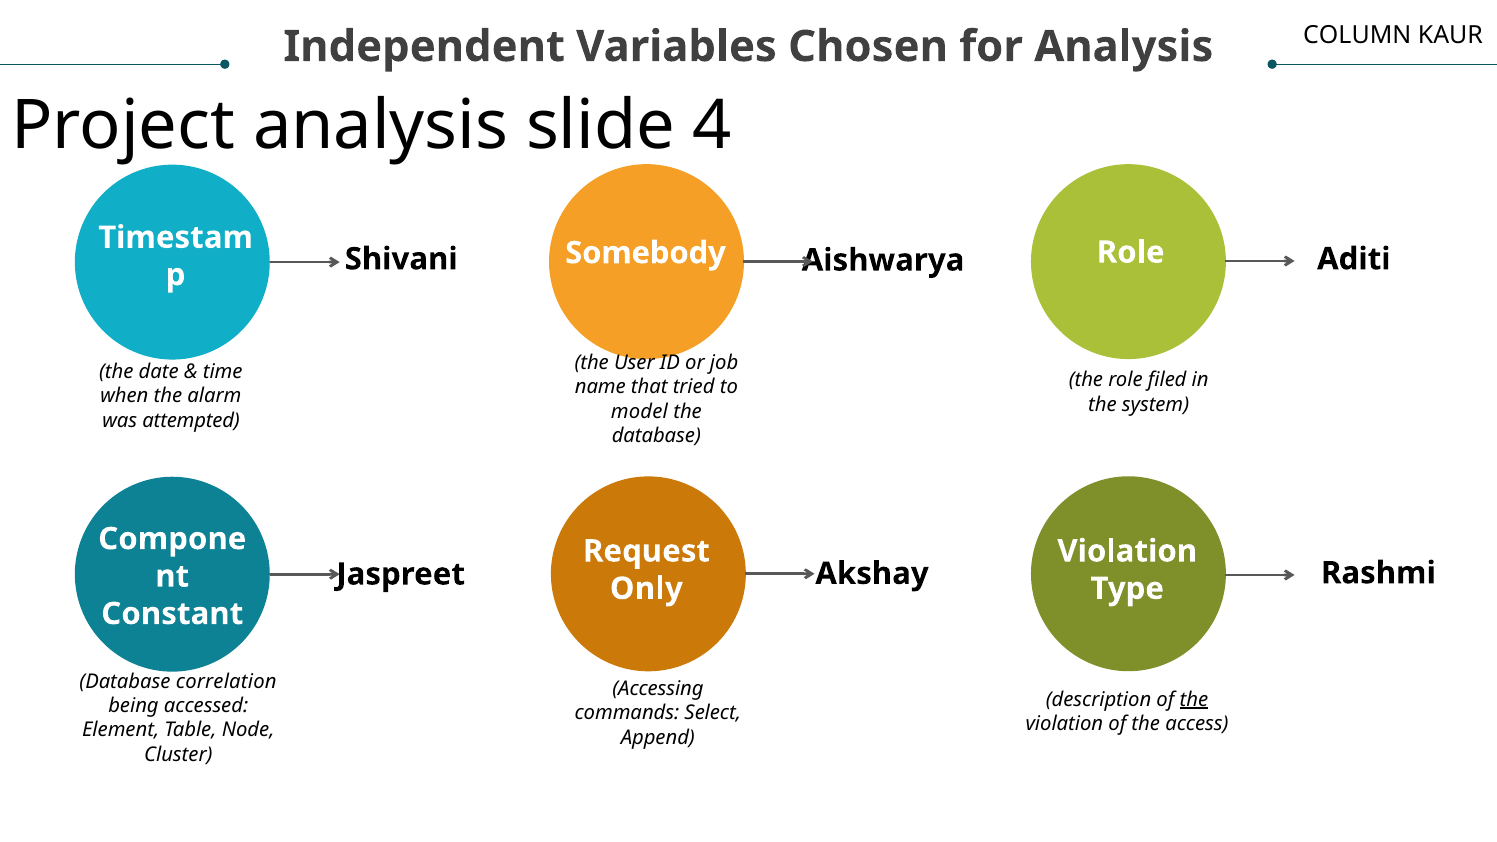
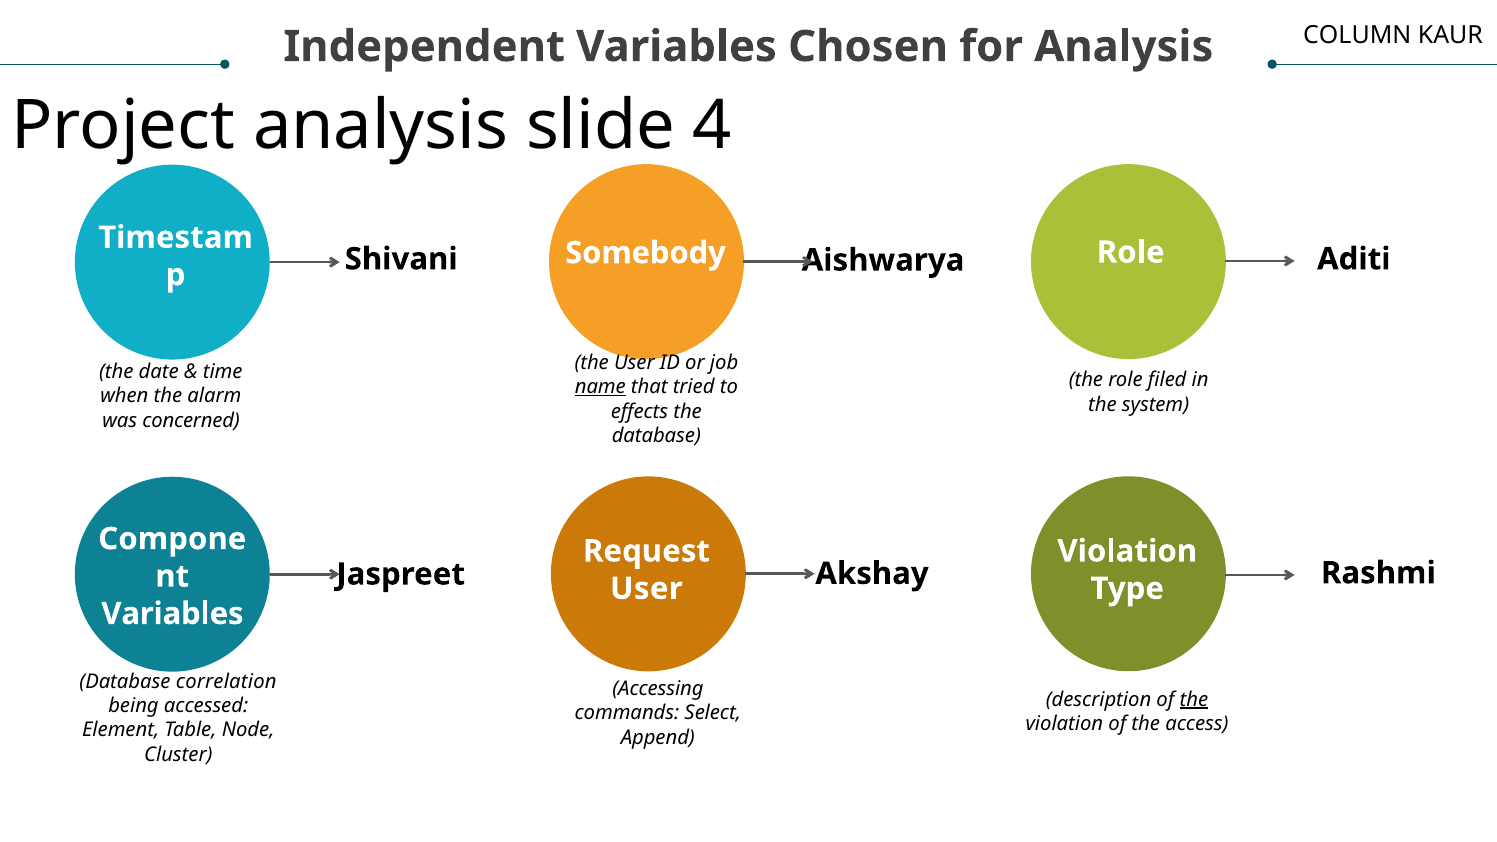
name underline: none -> present (600, 387)
model: model -> effects (639, 411)
attempted: attempted -> concerned (191, 421)
Only: Only -> User (646, 589)
Constant: Constant -> Variables (172, 614)
